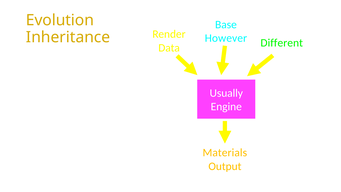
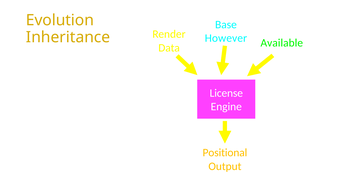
Different: Different -> Available (282, 43)
Usually: Usually -> License (226, 93)
Materials: Materials -> Positional (225, 153)
